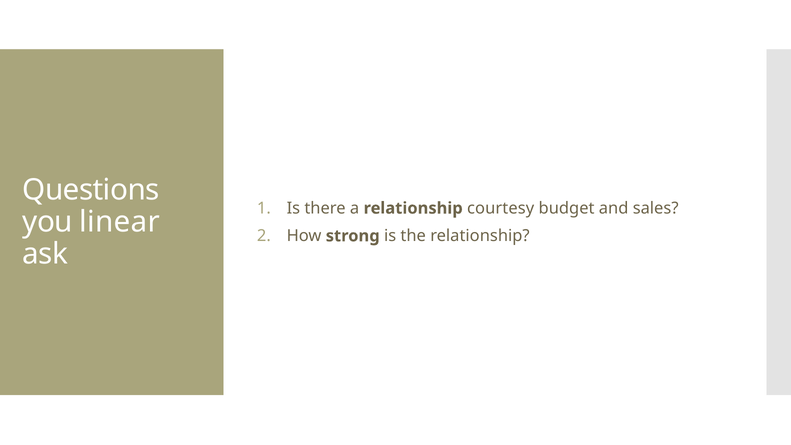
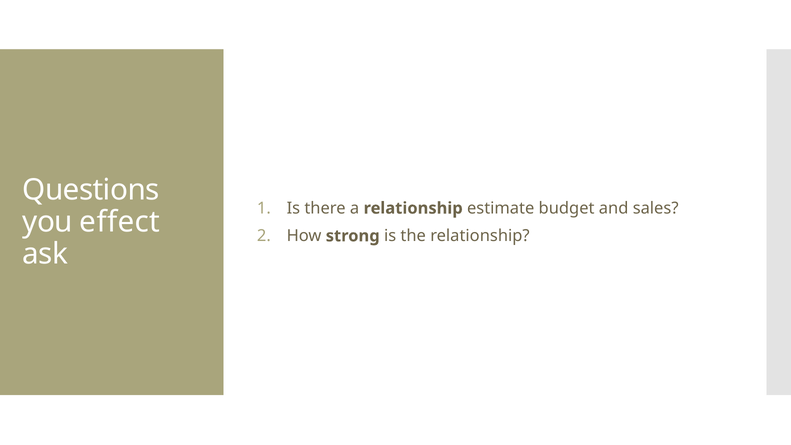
courtesy: courtesy -> estimate (501, 208)
linear: linear -> effect (120, 222)
